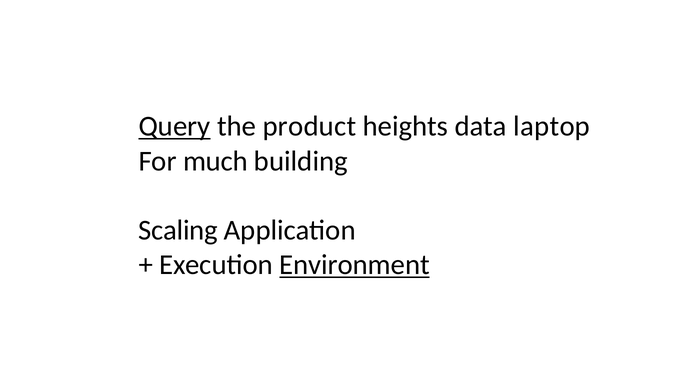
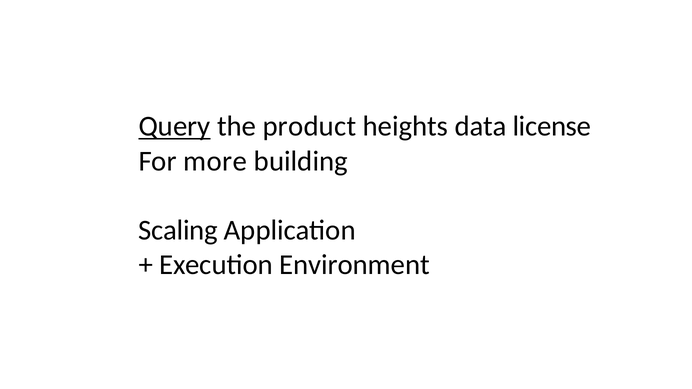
laptop: laptop -> license (552, 127)
much: much -> more (215, 161)
Environment underline: present -> none (355, 265)
